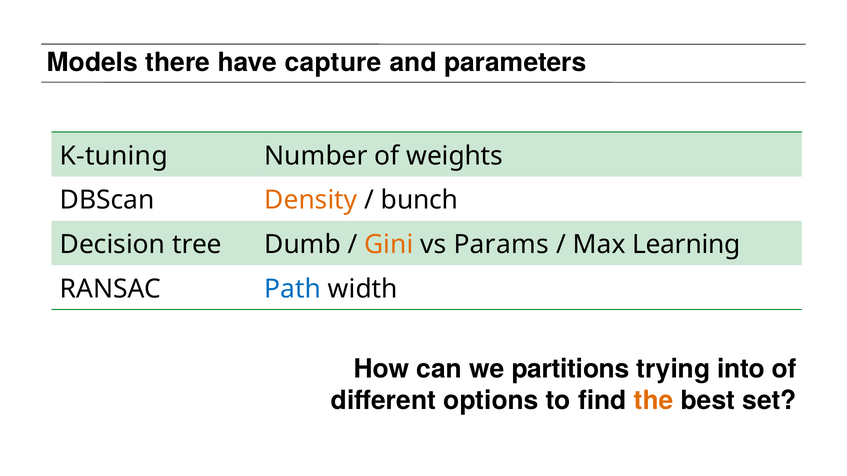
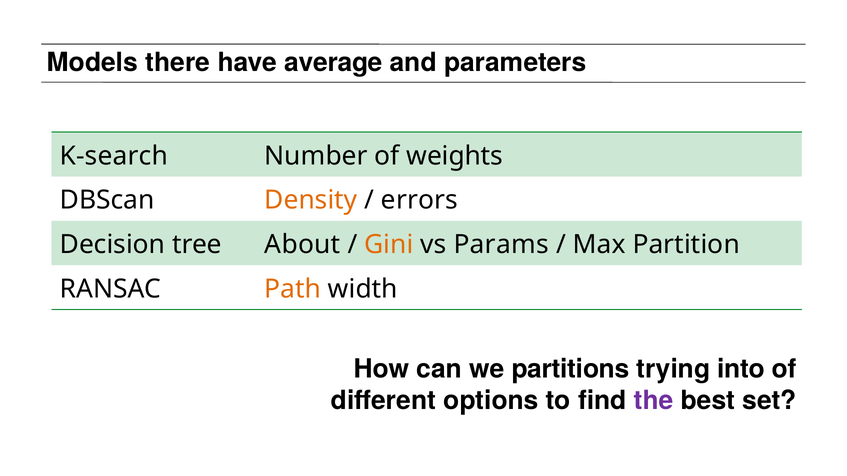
capture: capture -> average (333, 63)
K-tuning: K-tuning -> K-search (114, 156)
bunch: bunch -> errors (419, 200)
Dumb: Dumb -> About (302, 244)
Learning: Learning -> Partition (686, 244)
Path colour: blue -> orange (293, 289)
the colour: orange -> purple (654, 400)
